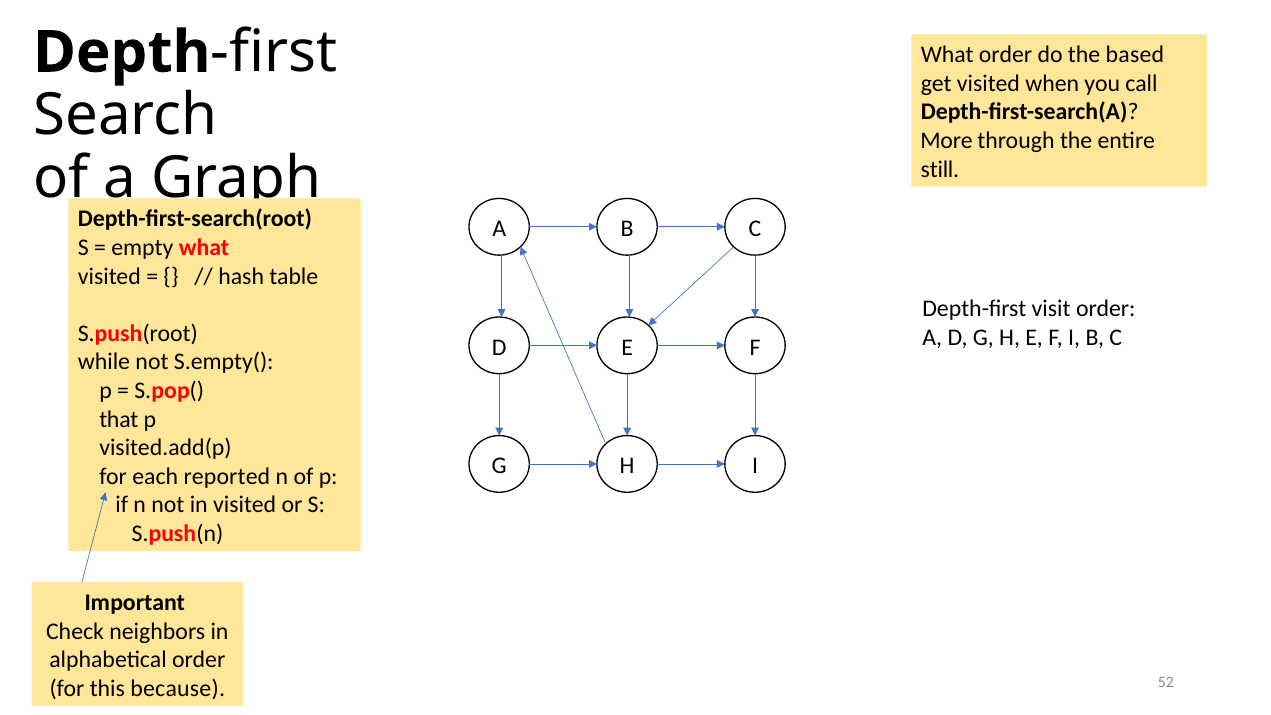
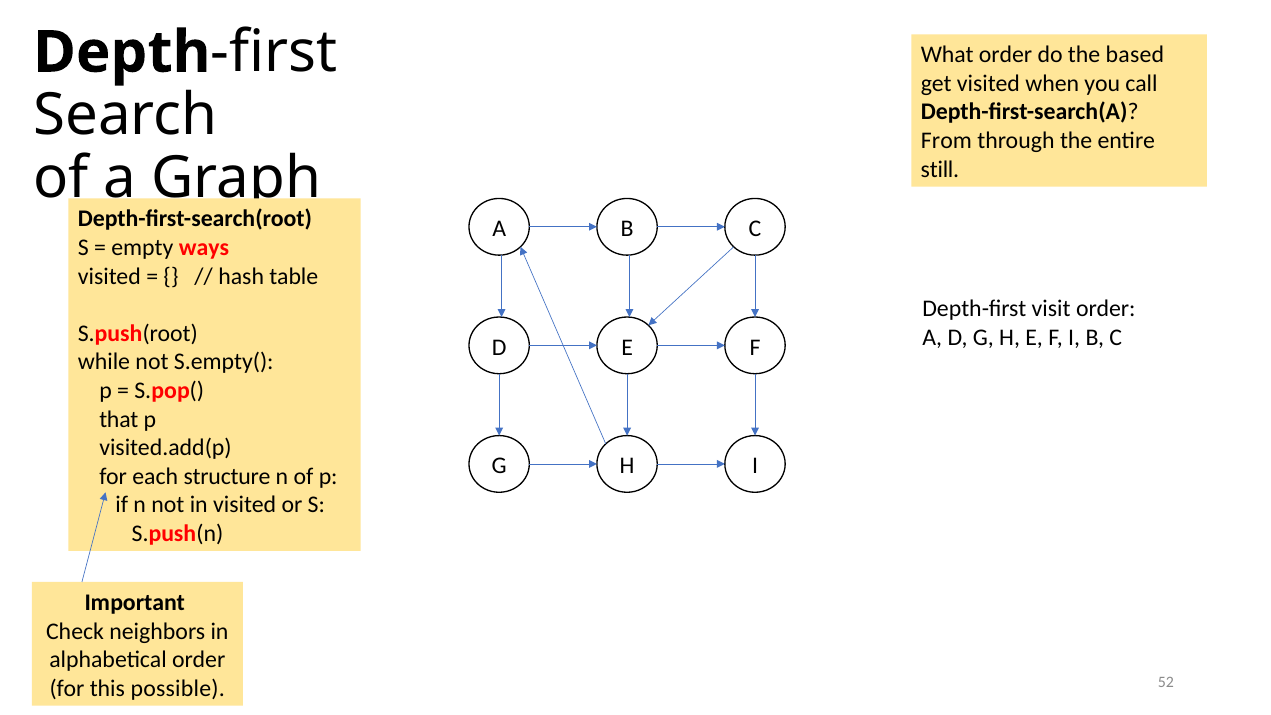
More: More -> From (946, 141)
empty what: what -> ways (204, 248)
reported: reported -> structure (227, 476)
because: because -> possible (178, 688)
